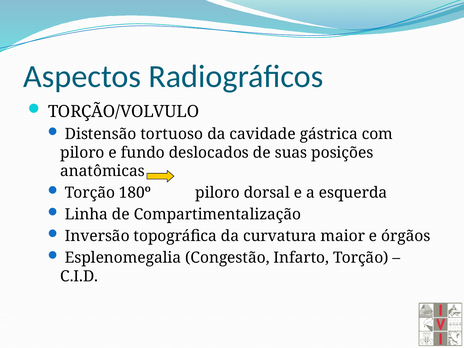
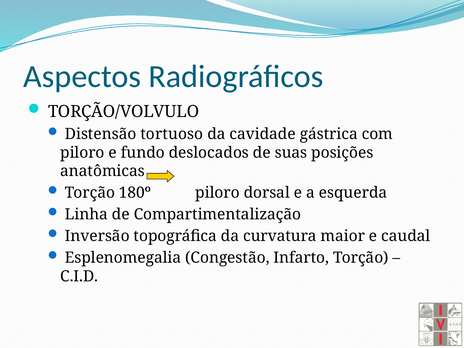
órgãos: órgãos -> caudal (406, 236)
